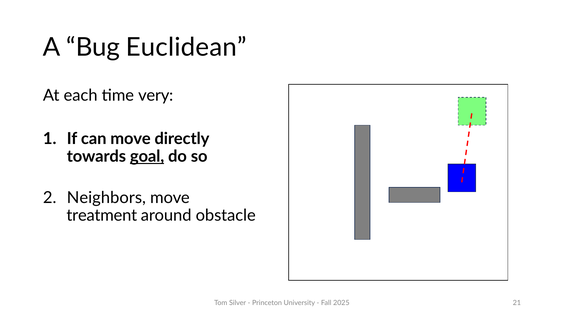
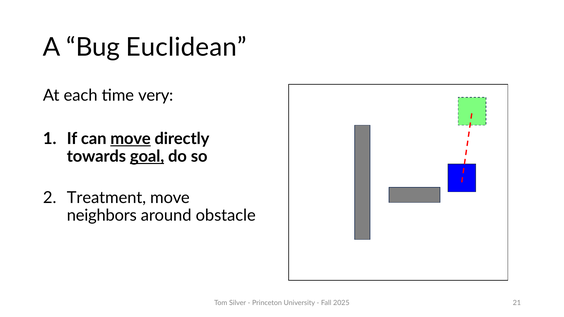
move underline: none -> present (131, 139)
Neighbors: Neighbors -> Treatment (106, 198)
treatment: treatment -> neighbors (102, 216)
